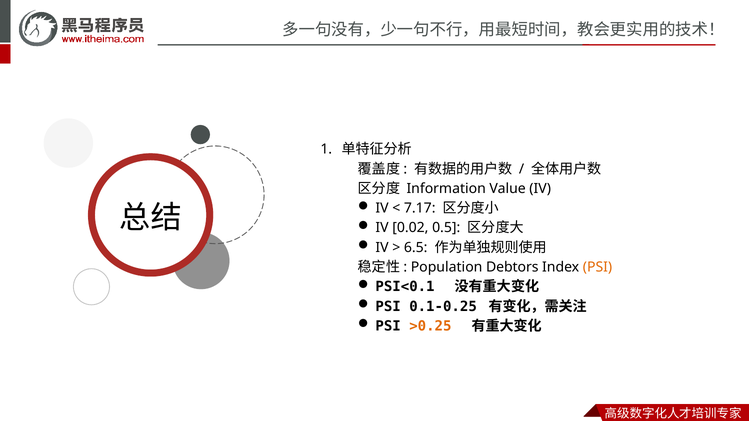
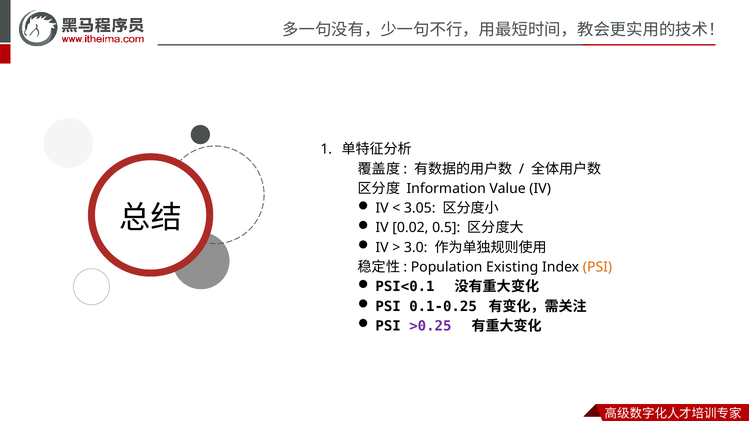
7.17: 7.17 -> 3.05 (420, 208)
6.5: 6.5 -> 3.0 (416, 248)
Debtors: Debtors -> Existing (512, 267)
>0.25 colour: orange -> purple (430, 326)
